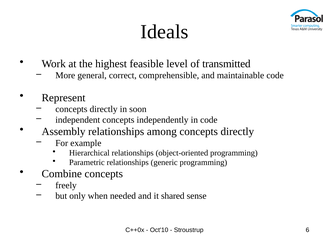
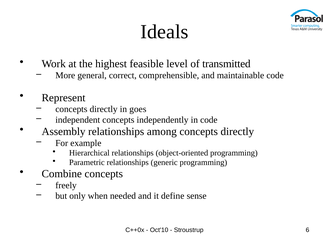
soon: soon -> goes (138, 110)
shared: shared -> define (173, 196)
